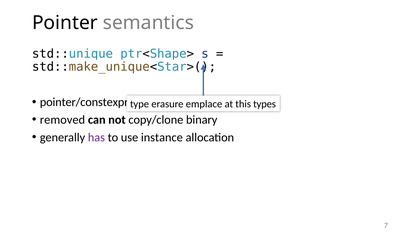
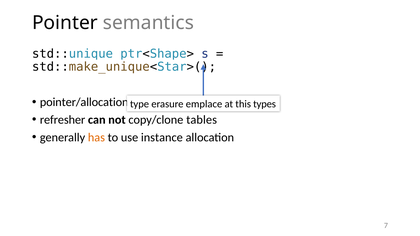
pointer/constexpr: pointer/constexpr -> pointer/allocation (84, 102)
removed: removed -> refresher (63, 120)
binary: binary -> tables (202, 120)
has colour: purple -> orange (96, 137)
